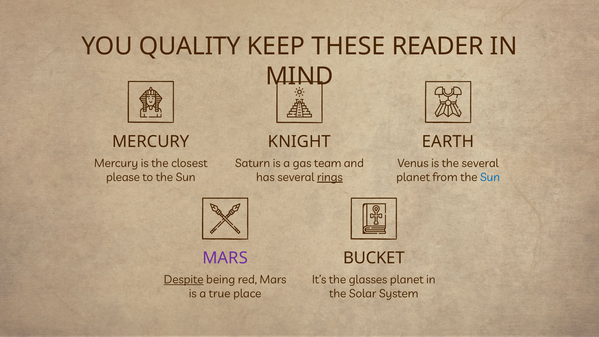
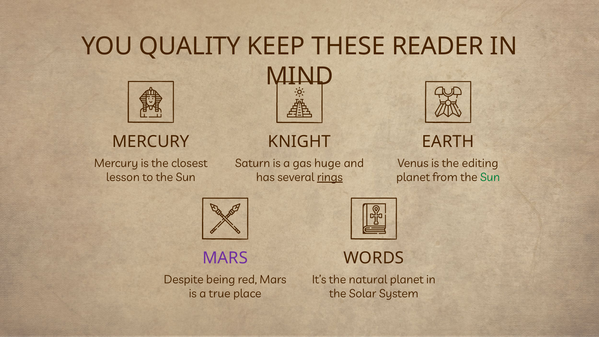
team: team -> huge (328, 163)
the several: several -> editing (480, 163)
please: please -> lesson (123, 177)
Sun colour: blue -> green (490, 177)
BUCKET: BUCKET -> WORDS (374, 258)
Despite underline: present -> none (184, 280)
glasses: glasses -> natural (368, 280)
